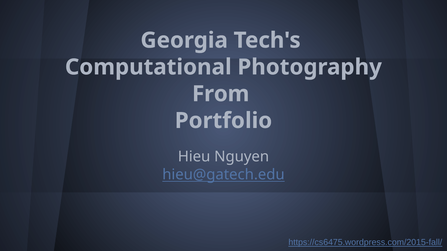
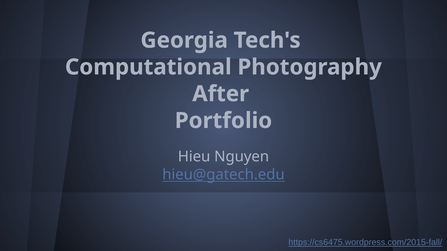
From: From -> After (221, 94)
